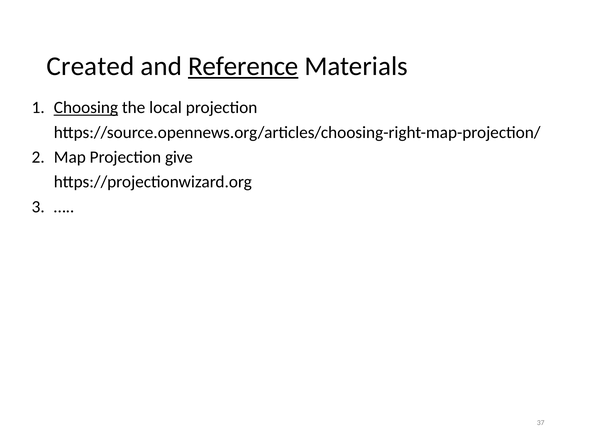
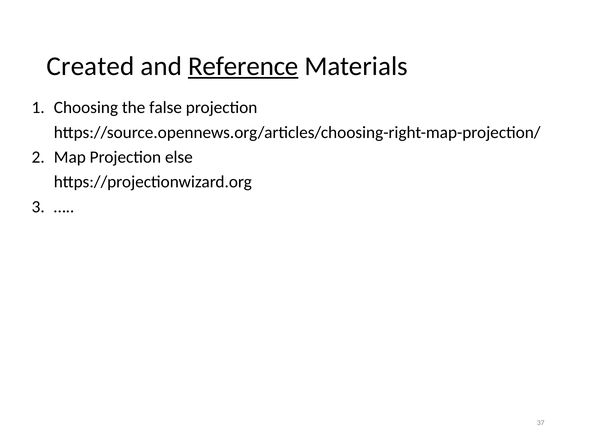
Choosing underline: present -> none (86, 108)
local: local -> false (166, 108)
give: give -> else (179, 157)
